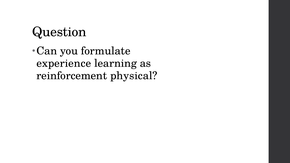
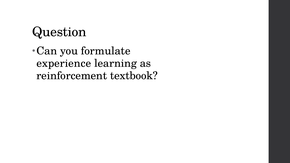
physical: physical -> textbook (134, 76)
